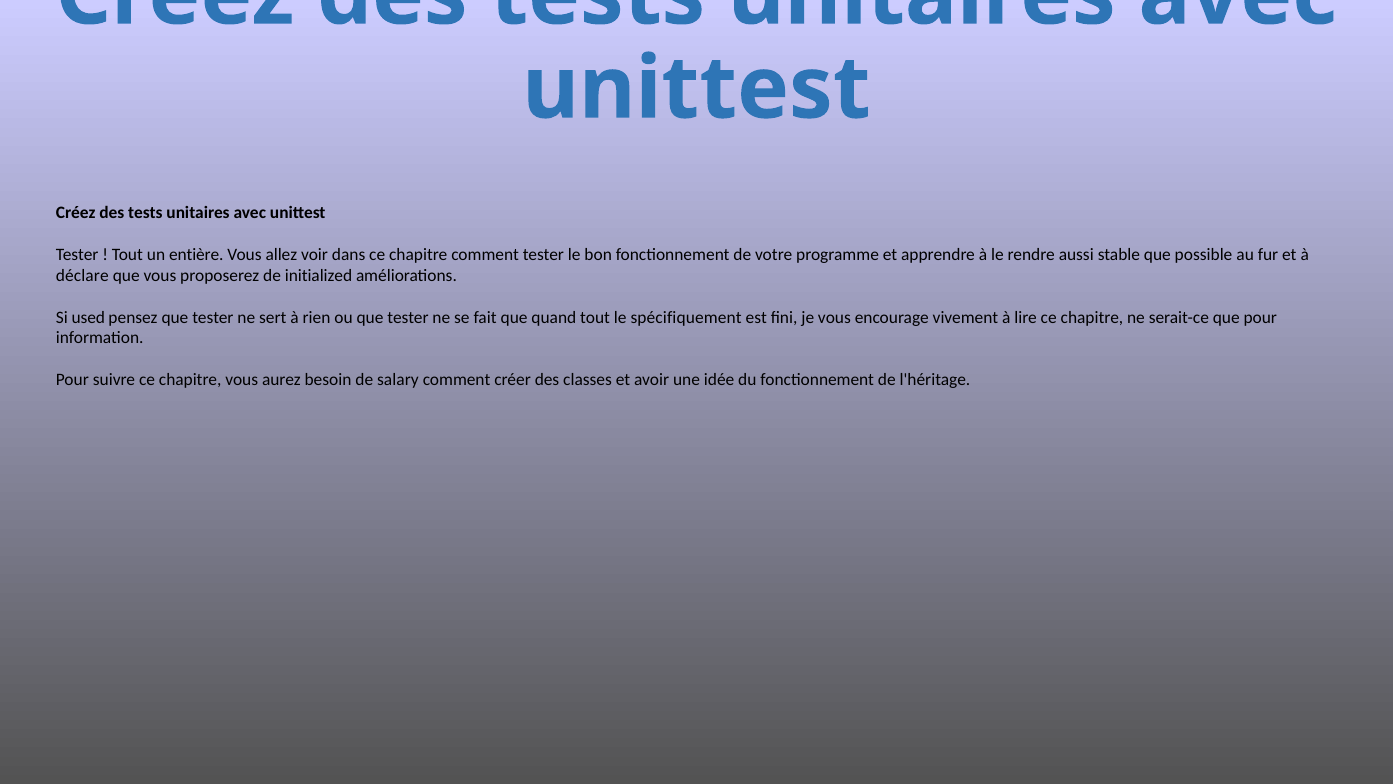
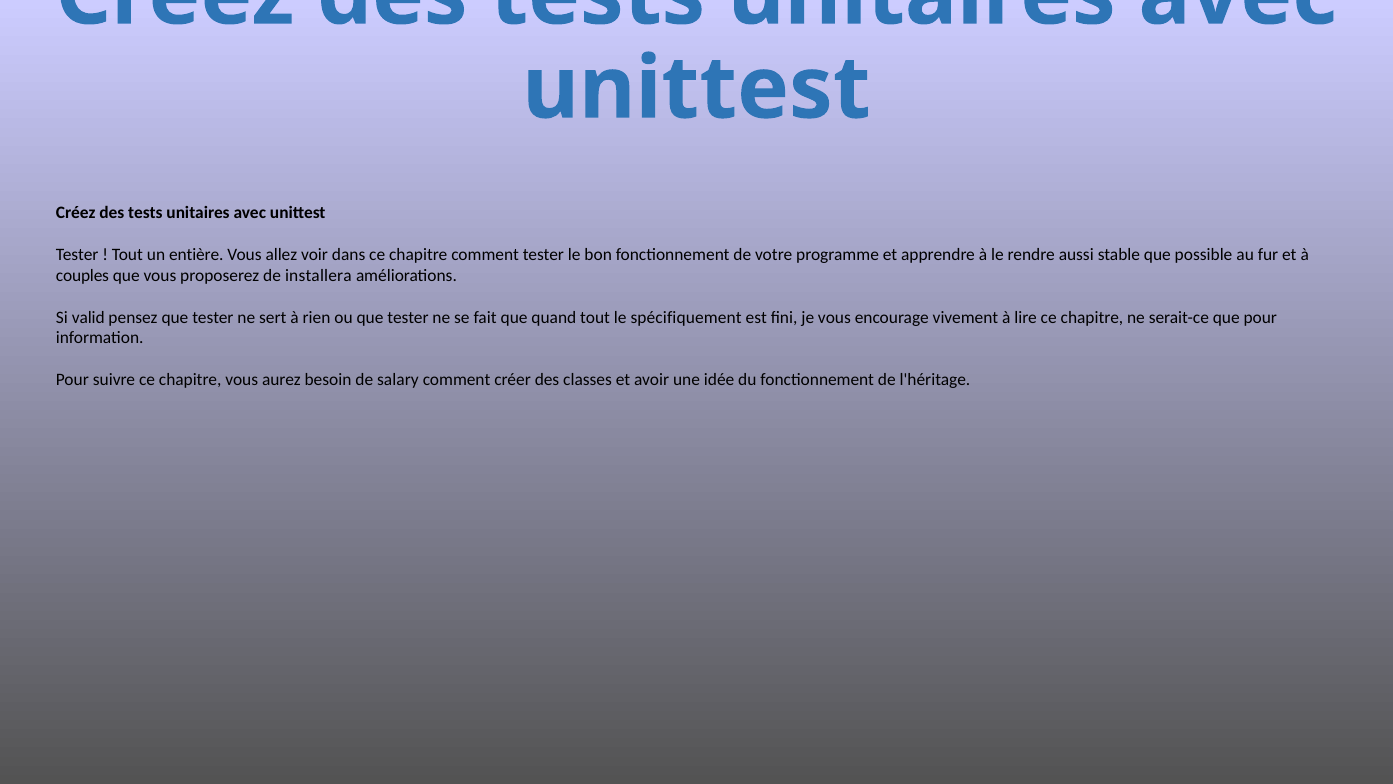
déclare: déclare -> couples (82, 275)
initialized: initialized -> installera (318, 275)
used: used -> valid (88, 317)
